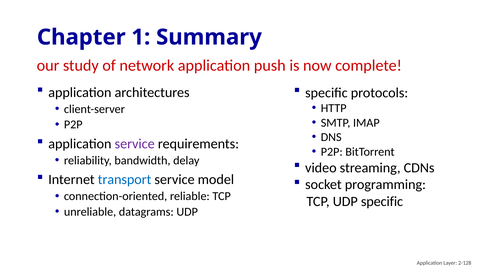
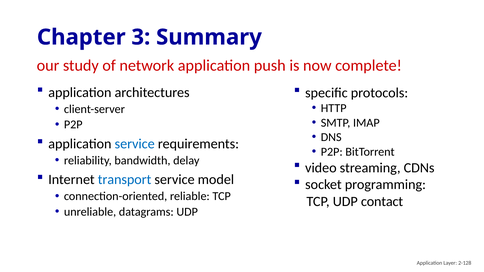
1: 1 -> 3 (141, 37)
service colour: purple -> blue (135, 144)
UDP specific: specific -> contact (382, 202)
